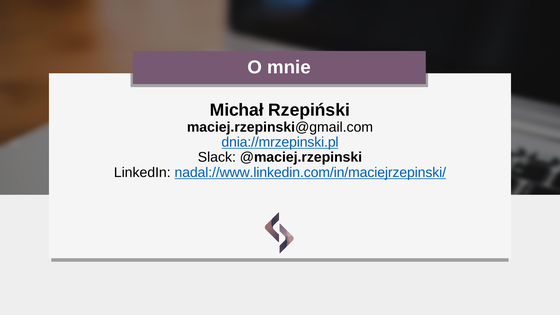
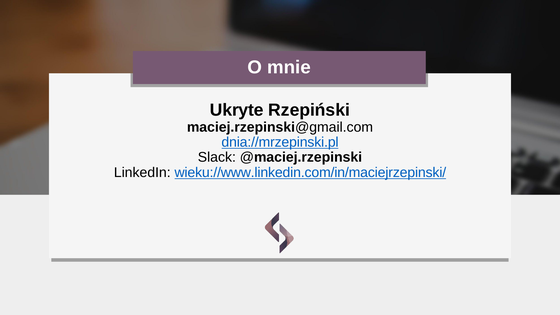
Michał: Michał -> Ukryte (237, 110)
nadal://www.linkedin.com/in/maciejrzepinski/: nadal://www.linkedin.com/in/maciejrzepinski/ -> wieku://www.linkedin.com/in/maciejrzepinski/ (310, 172)
